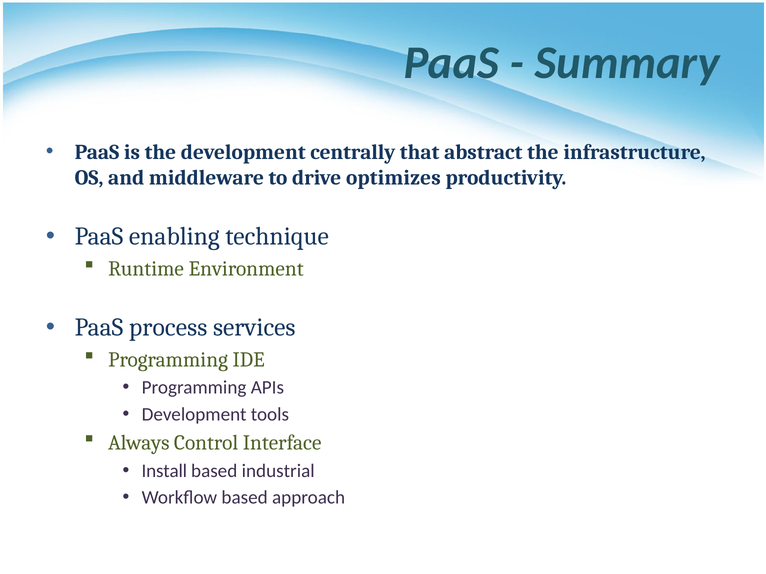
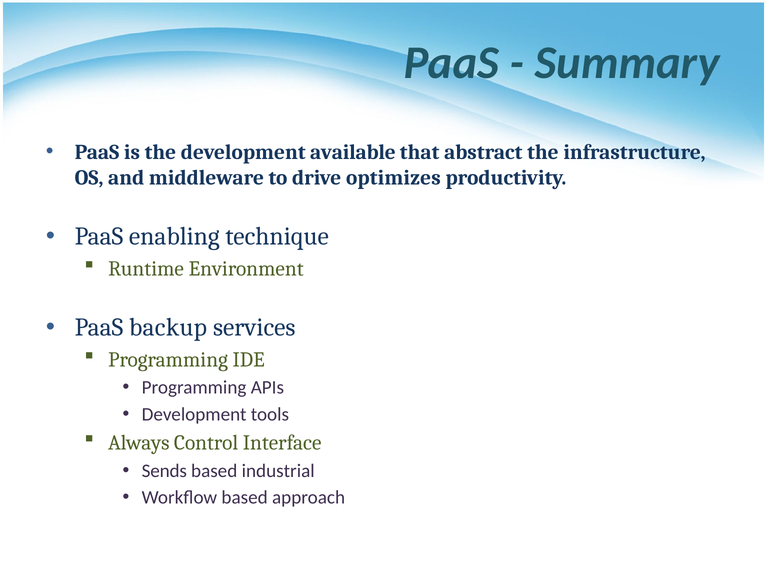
centrally: centrally -> available (353, 152)
process: process -> backup (168, 328)
Install: Install -> Sends (164, 471)
